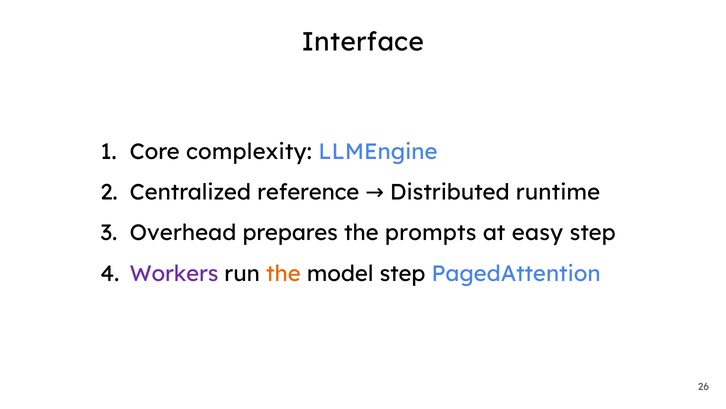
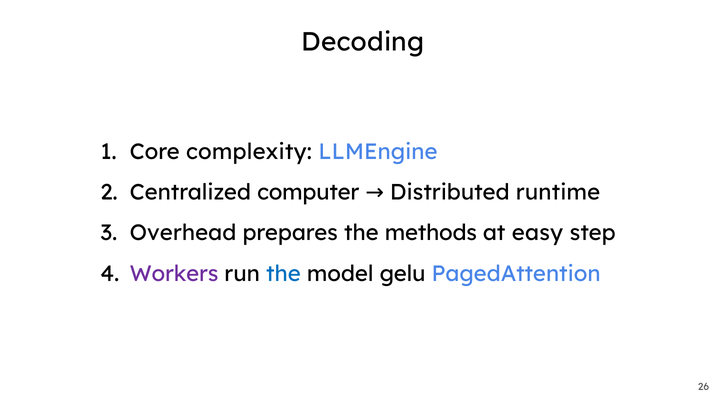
Interface: Interface -> Decoding (363, 42)
reference: reference -> computer (308, 192)
prompts: prompts -> methods (431, 233)
the colour: orange -> blue (283, 273)
model step: step -> gelu (403, 273)
